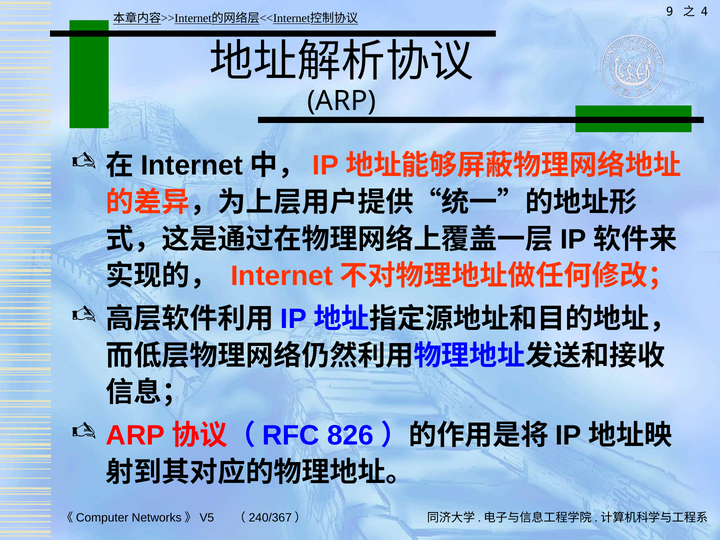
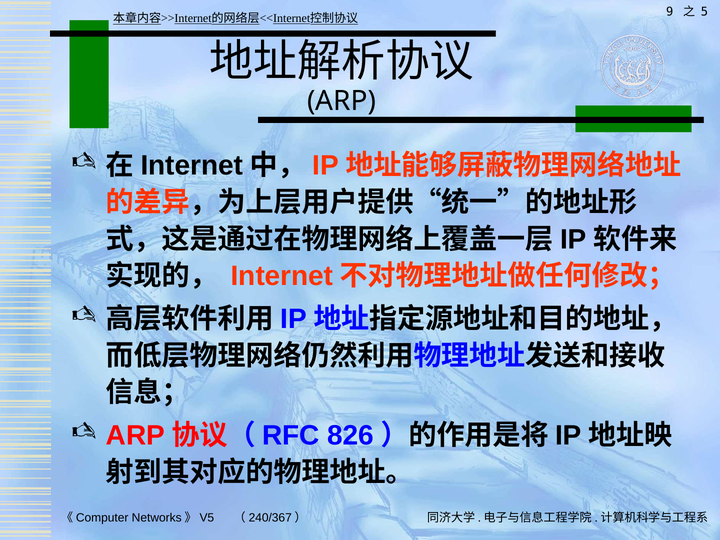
4: 4 -> 5 (704, 12)
